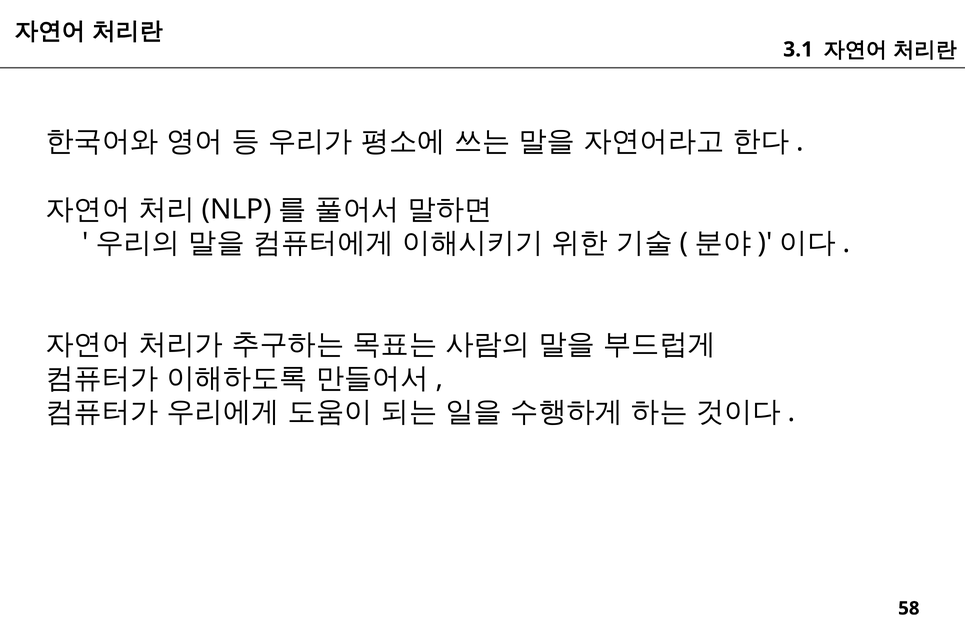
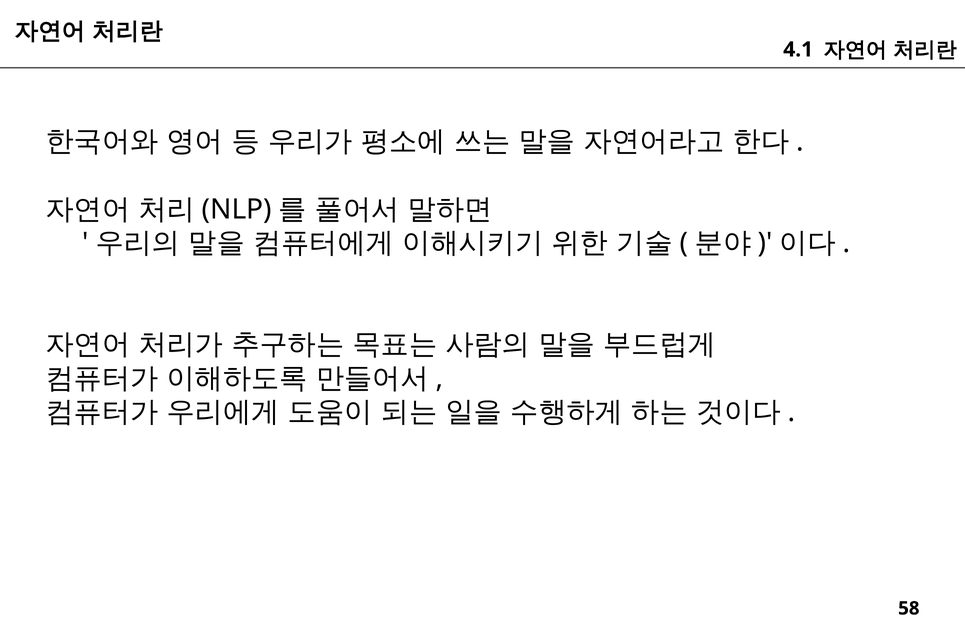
3.1: 3.1 -> 4.1 (798, 49)
